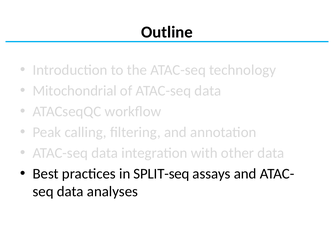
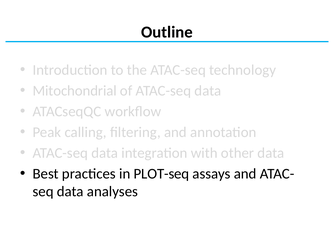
SPLIT-seq: SPLIT-seq -> PLOT-seq (161, 174)
